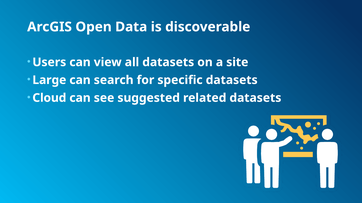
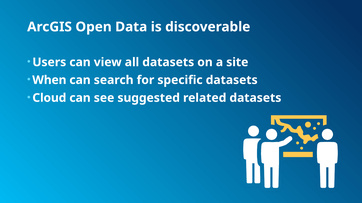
Large: Large -> When (49, 80)
